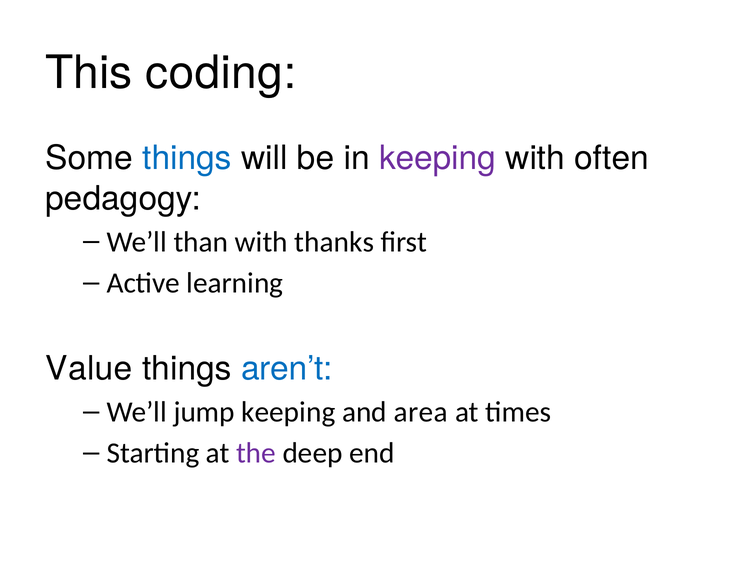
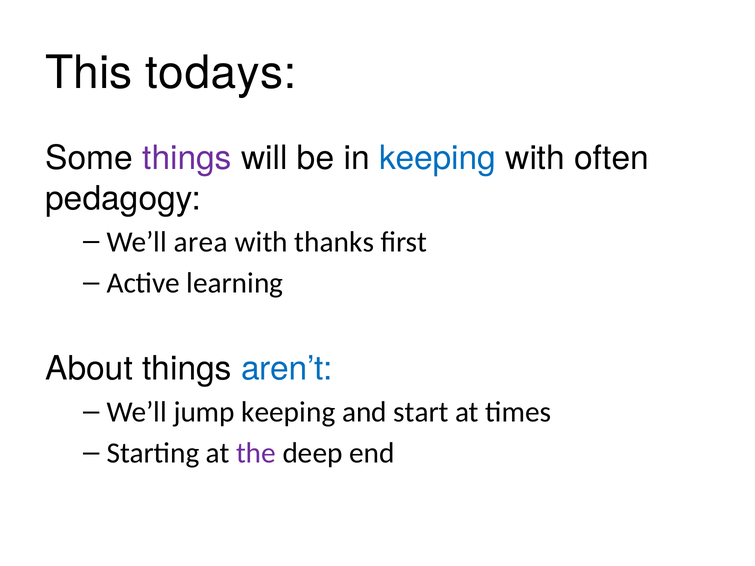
coding: coding -> todays (221, 73)
things colour: blue -> purple (187, 158)
keeping colour: purple -> blue (438, 158)
than: than -> area (201, 242)
Value: Value -> About (89, 369)
area: area -> start (421, 412)
